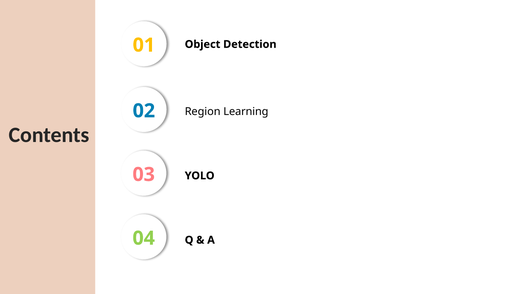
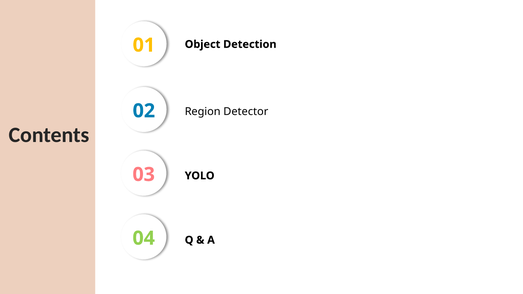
Learning: Learning -> Detector (246, 111)
